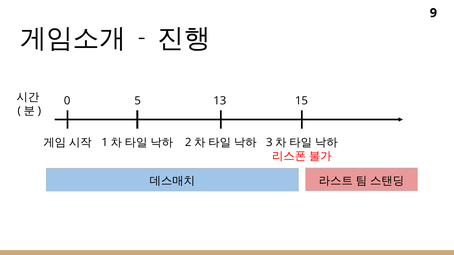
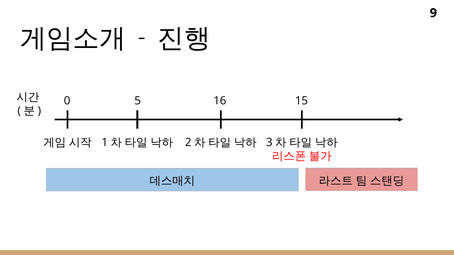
13: 13 -> 16 (220, 101)
